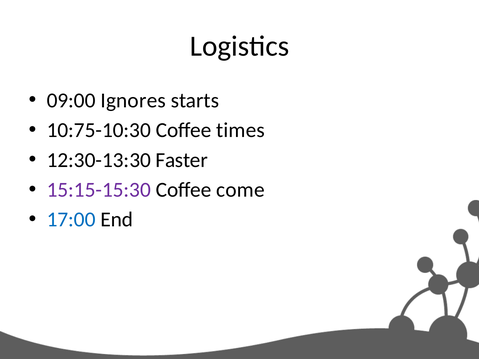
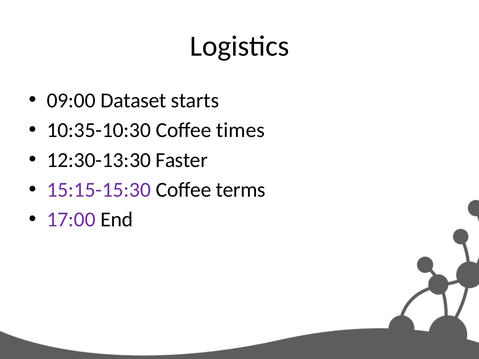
Ignores: Ignores -> Dataset (133, 100)
10:75-10:30: 10:75-10:30 -> 10:35-10:30 (99, 130)
come: come -> terms (241, 190)
17:00 colour: blue -> purple (71, 220)
